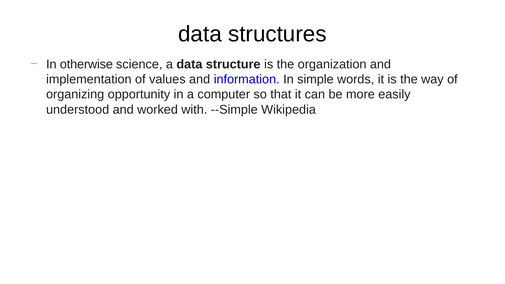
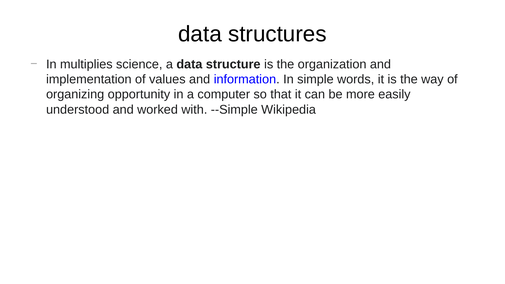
otherwise: otherwise -> multiplies (86, 64)
